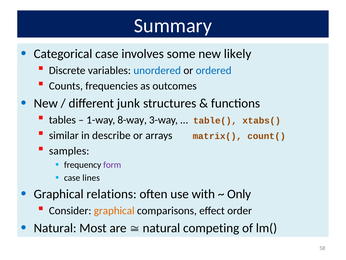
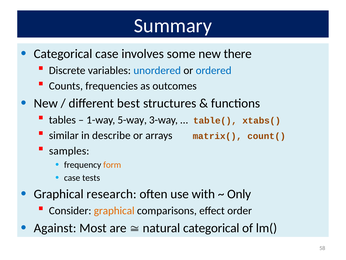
likely: likely -> there (238, 54)
junk: junk -> best (128, 103)
8-way: 8-way -> 5-way (132, 120)
form colour: purple -> orange (112, 165)
lines: lines -> tests (91, 178)
relations: relations -> research (111, 194)
Natural: Natural -> Against (55, 228)
natural competing: competing -> categorical (211, 228)
